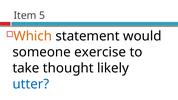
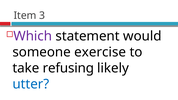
5: 5 -> 3 (42, 15)
Which colour: orange -> purple (33, 36)
thought: thought -> refusing (68, 68)
